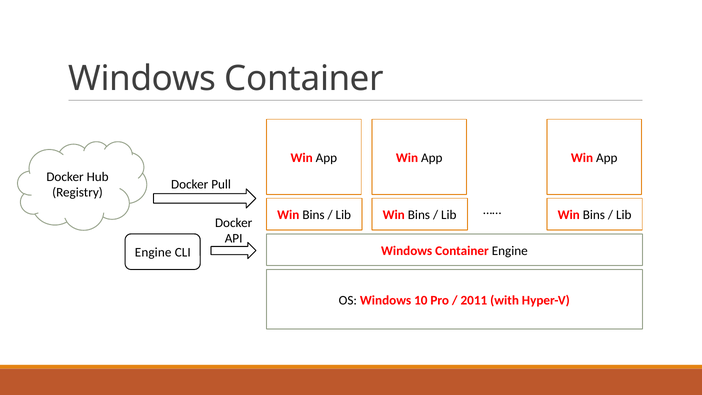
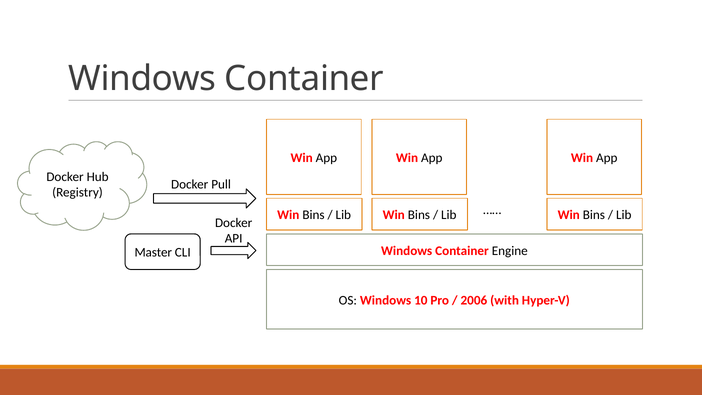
Engine: Engine -> Master (153, 253)
2011: 2011 -> 2006 (474, 300)
